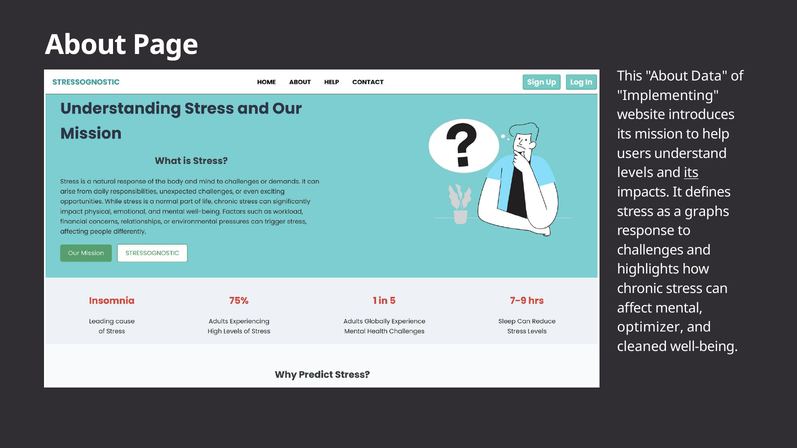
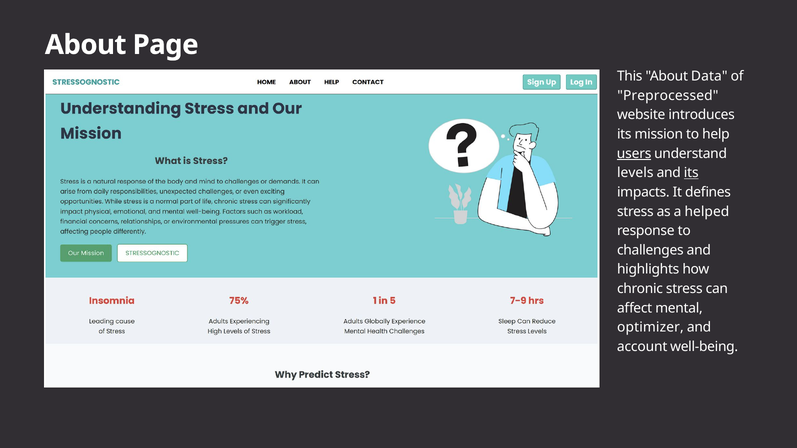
Implementing: Implementing -> Preprocessed (668, 96)
users underline: none -> present (634, 154)
graphs: graphs -> helped (707, 212)
cleaned: cleaned -> account (642, 347)
